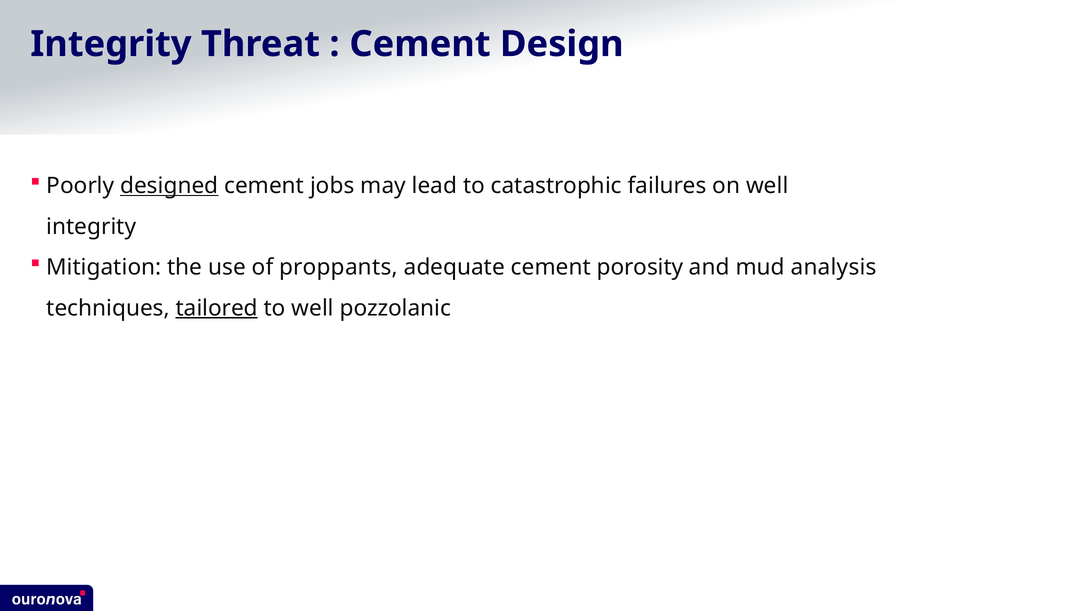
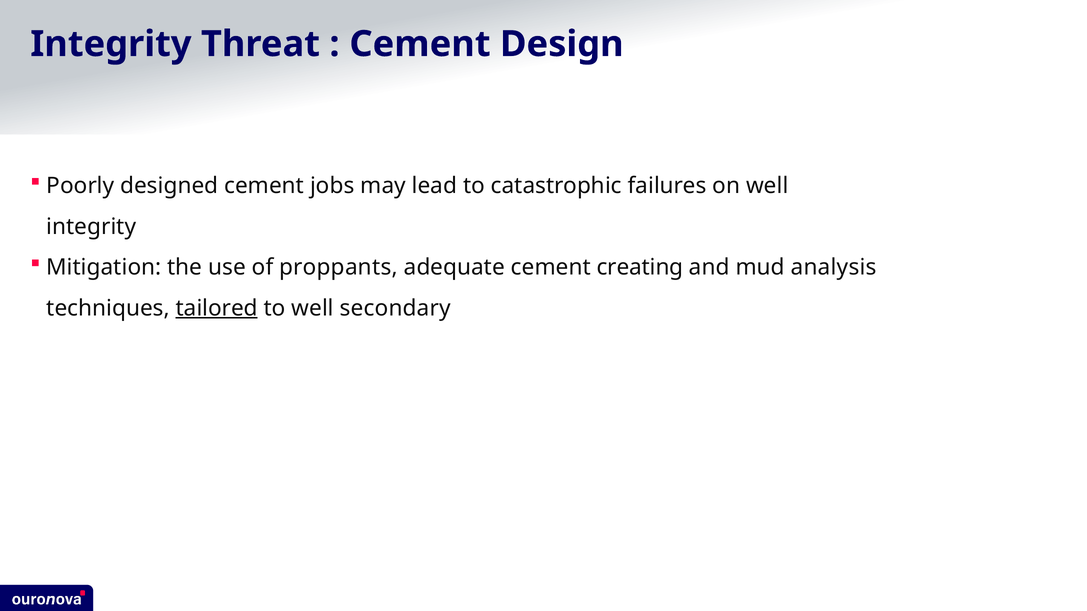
designed underline: present -> none (169, 186)
porosity: porosity -> creating (640, 268)
pozzolanic: pozzolanic -> secondary (395, 308)
